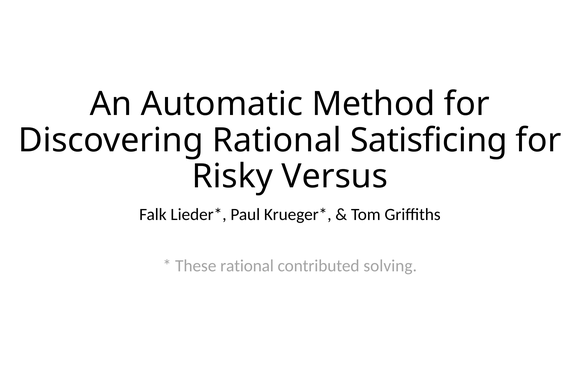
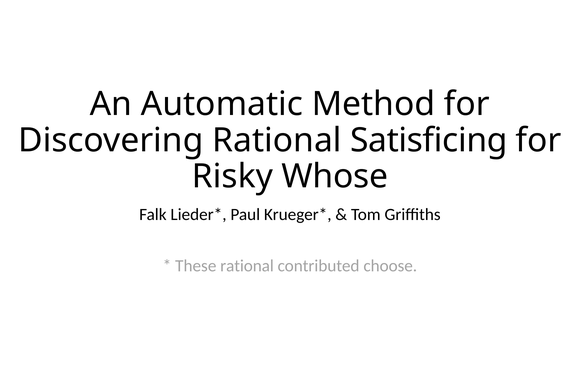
Versus: Versus -> Whose (335, 177)
solving: solving -> choose (390, 266)
